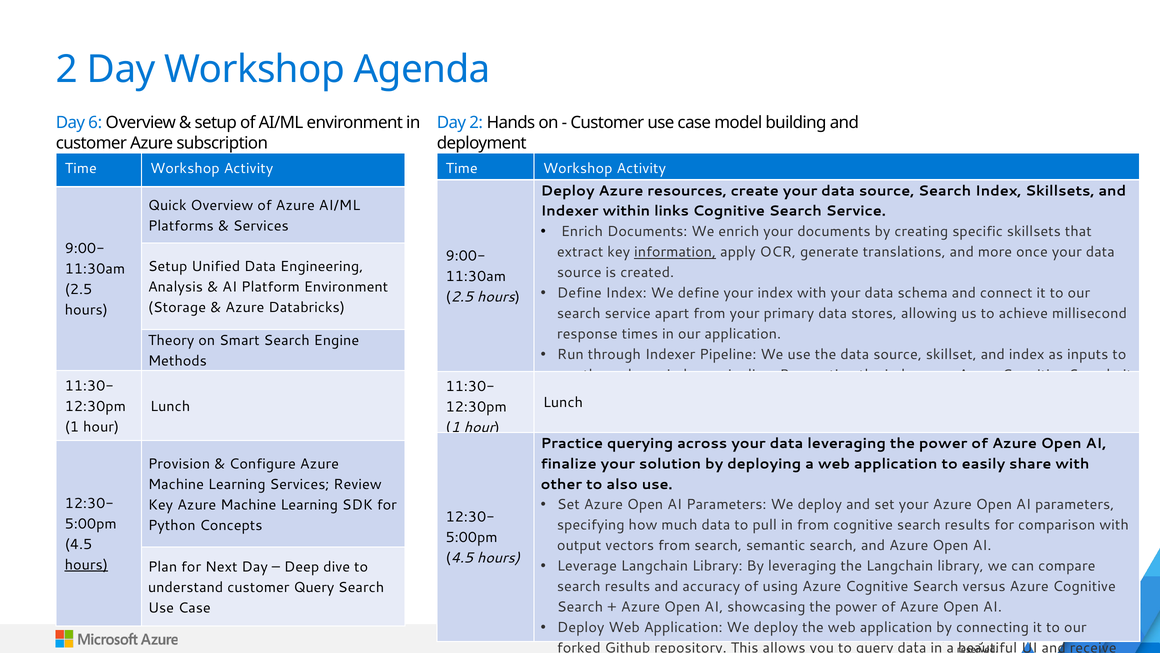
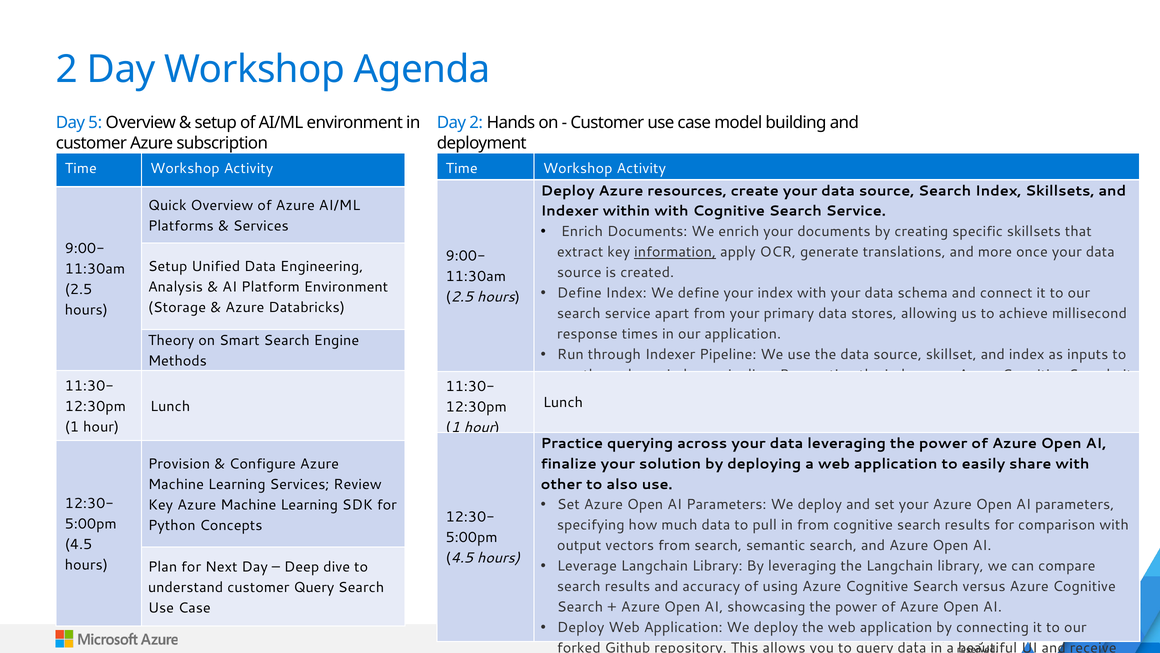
6: 6 -> 5 (95, 123)
within links: links -> with (671, 211)
hours underline: present -> none (86, 564)
